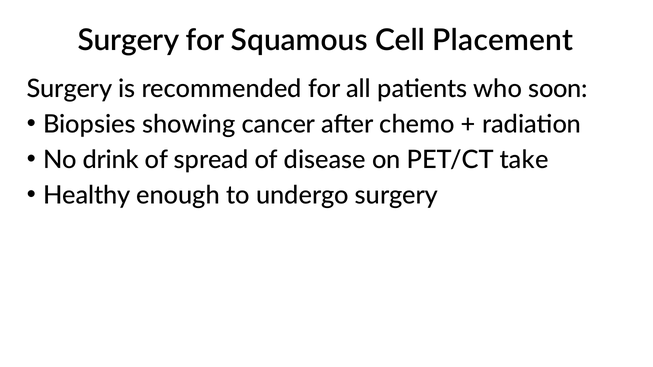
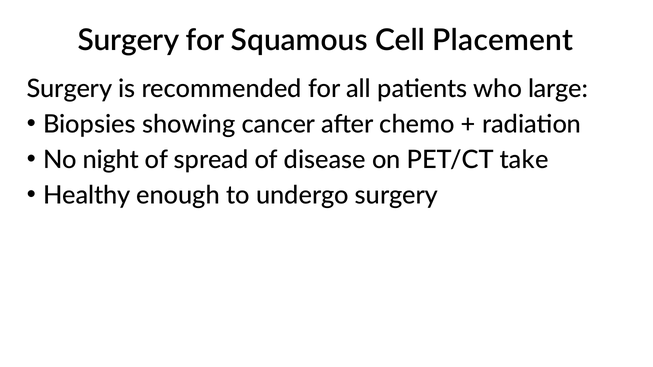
soon: soon -> large (558, 89)
drink: drink -> night (111, 160)
